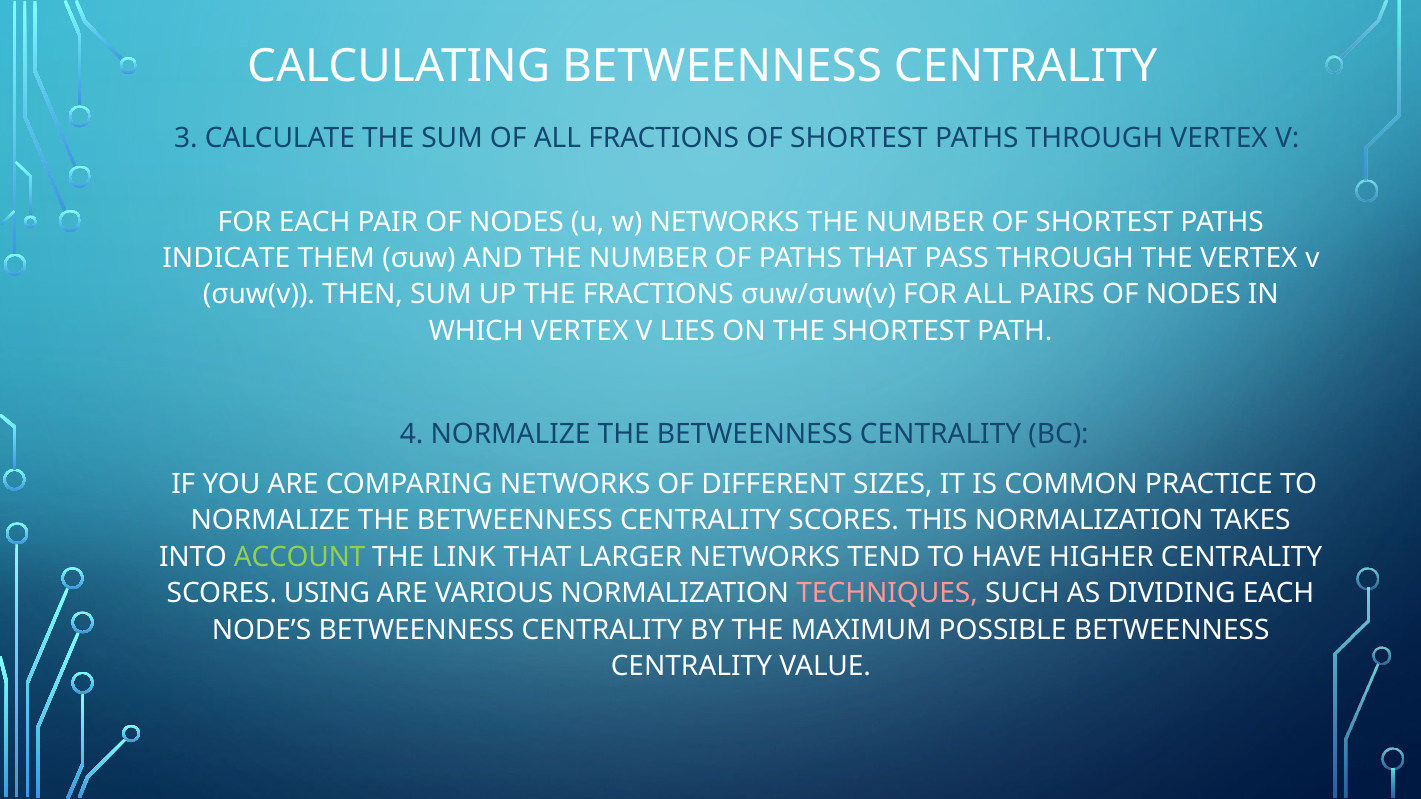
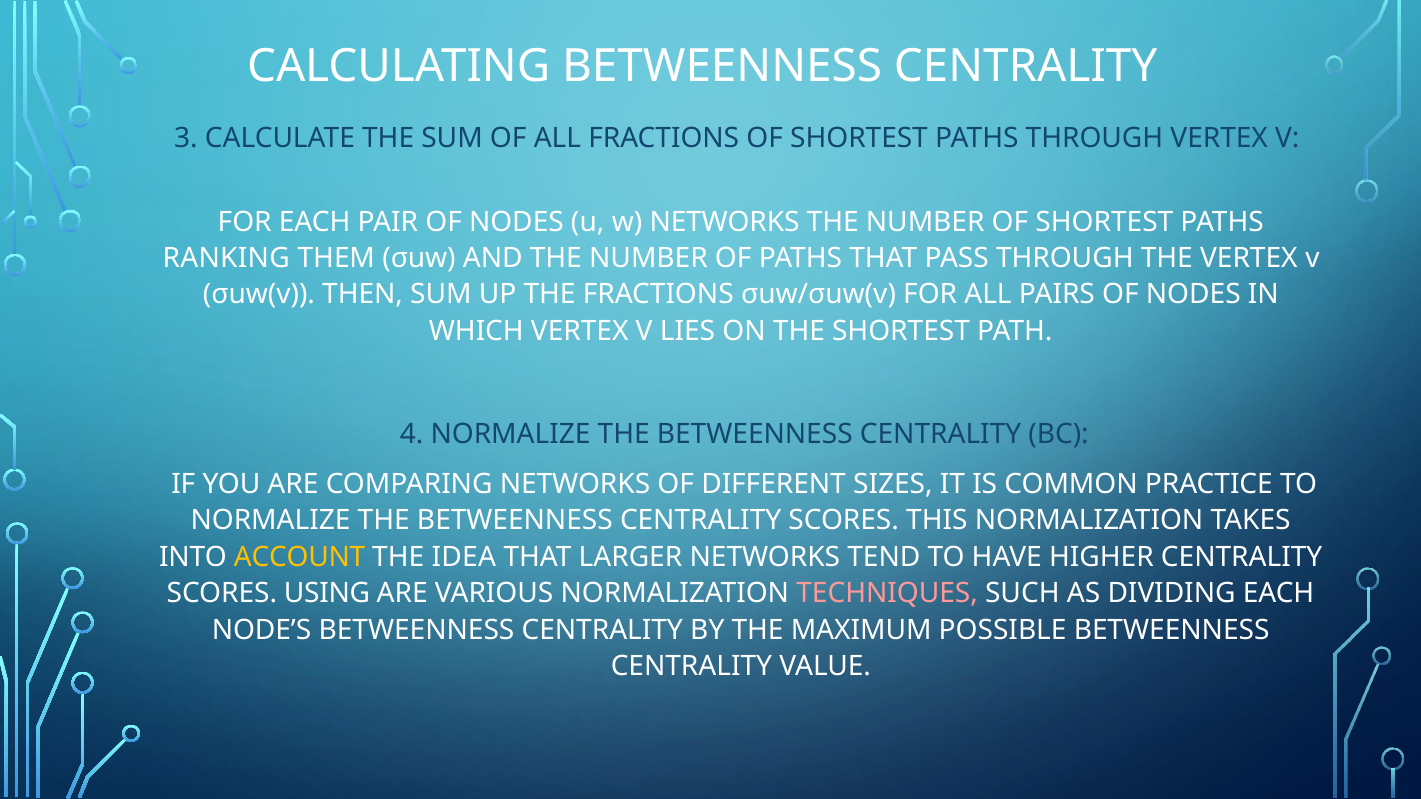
INDICATE: INDICATE -> RANKING (226, 258)
ACCOUNT colour: light green -> yellow (300, 557)
LINK: LINK -> IDEA (464, 557)
